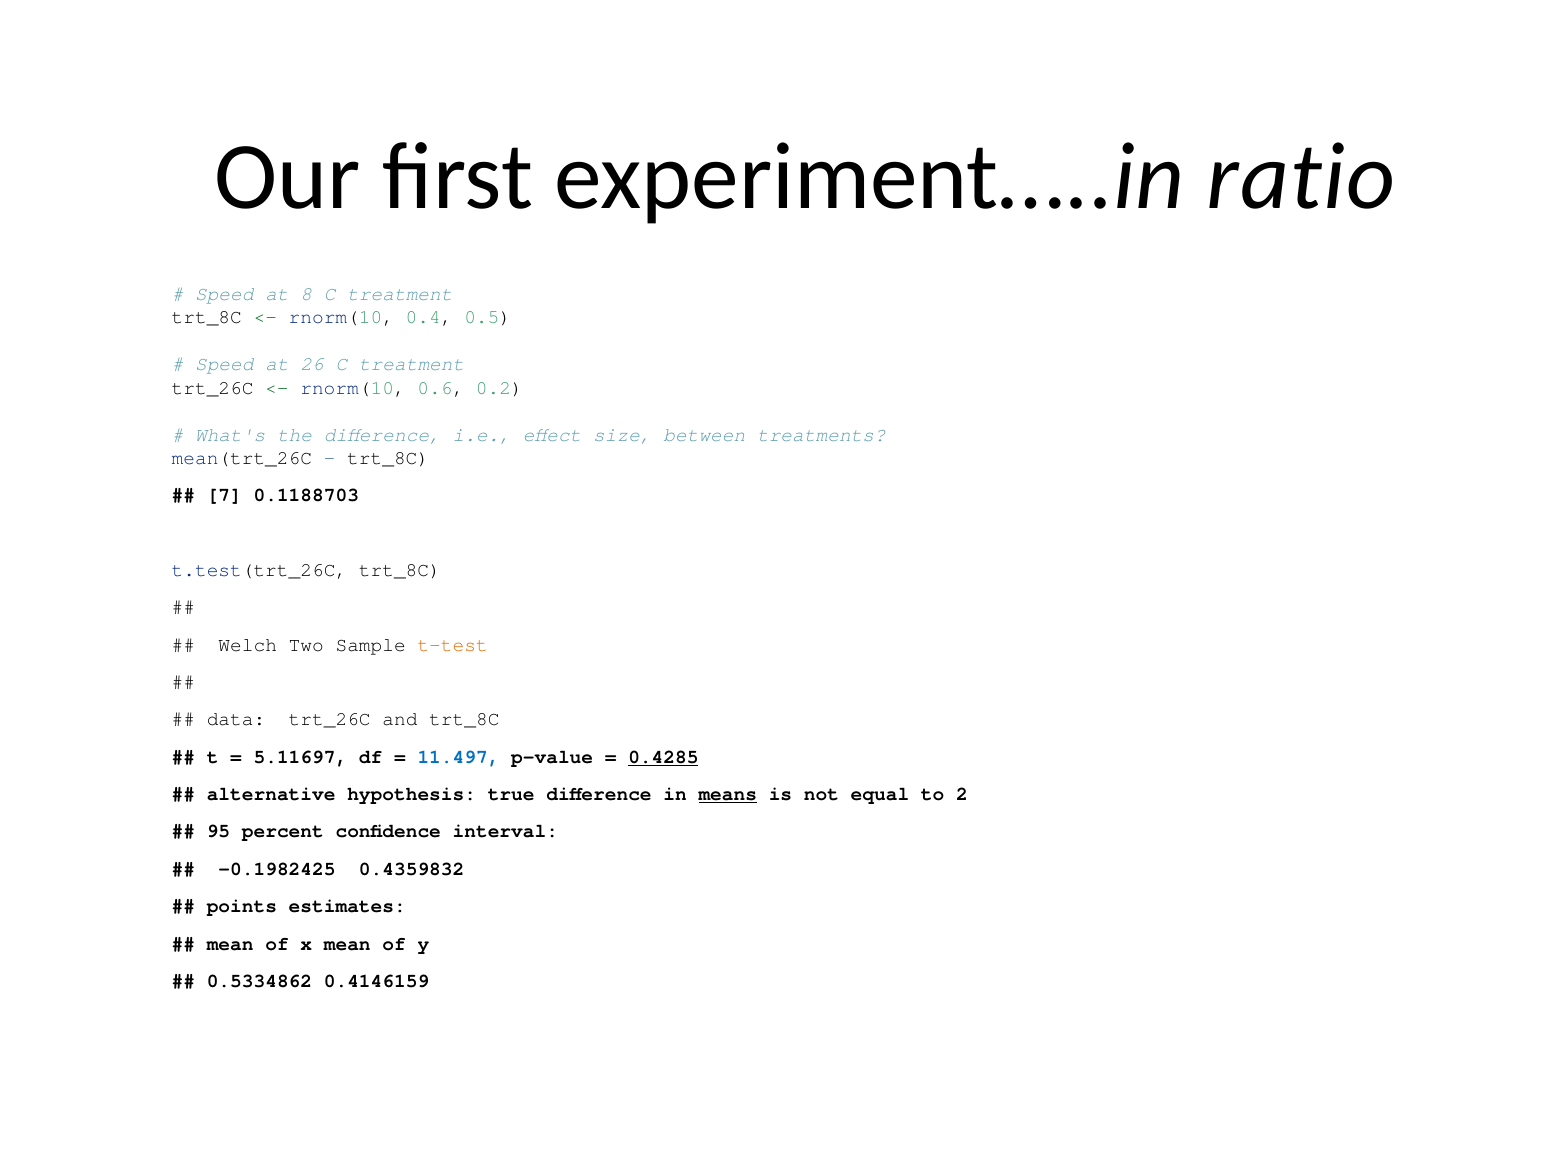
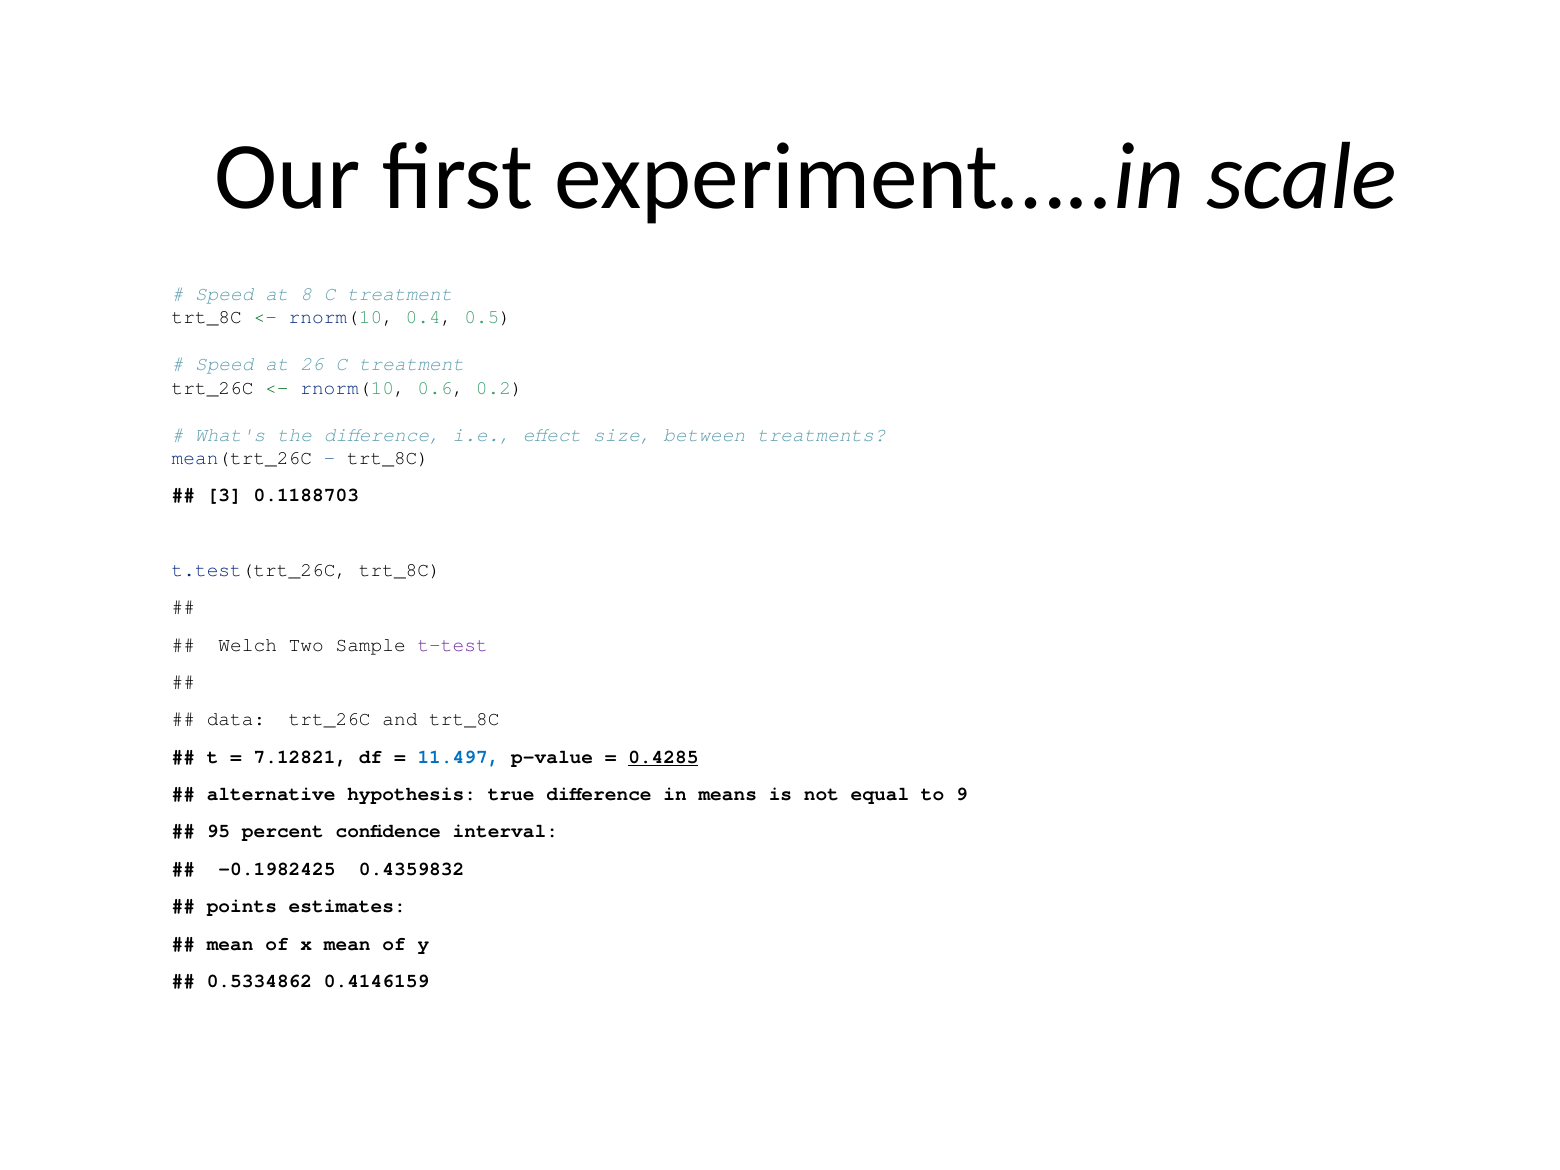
ratio: ratio -> scale (1302, 177)
7: 7 -> 3 (224, 495)
t-test colour: orange -> purple (453, 645)
5.11697: 5.11697 -> 7.12821 (300, 757)
means underline: present -> none (728, 794)
2: 2 -> 9 (962, 794)
